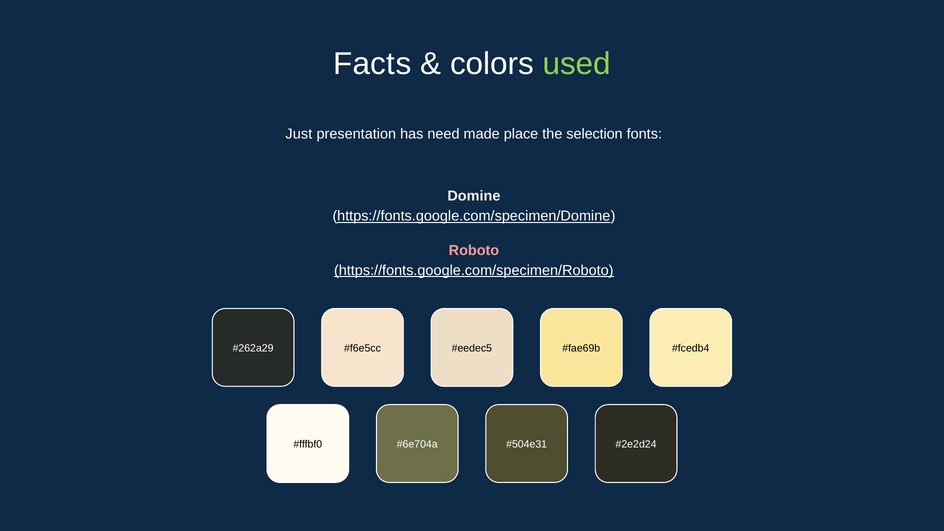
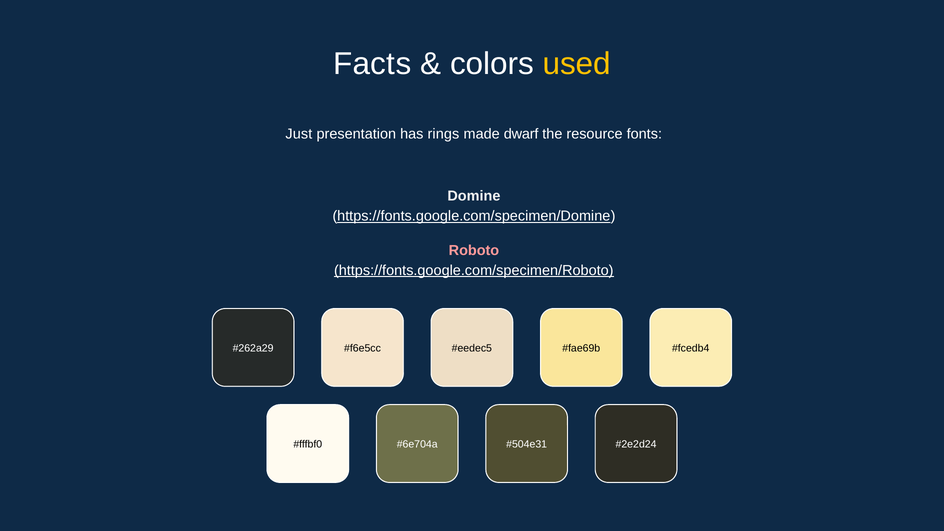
used colour: light green -> yellow (577, 64)
need: need -> rings (443, 134)
place: place -> dwarf (521, 134)
selection: selection -> resource (595, 134)
